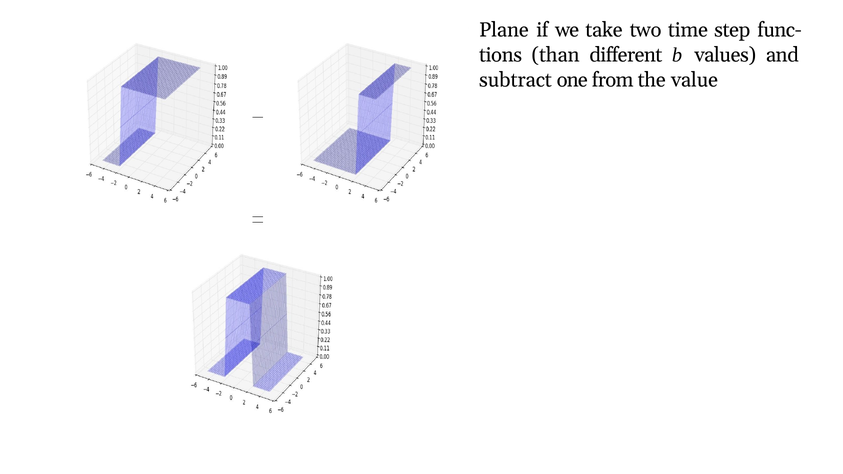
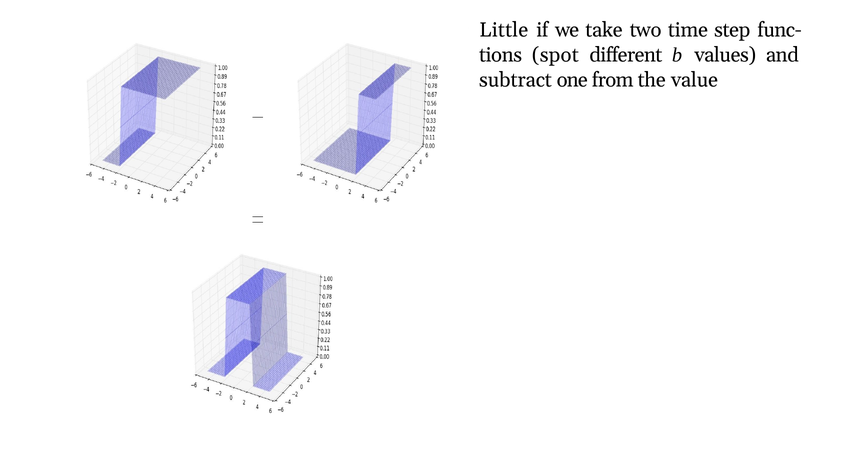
Plane: Plane -> Little (504, 30)
than: than -> spot (555, 55)
